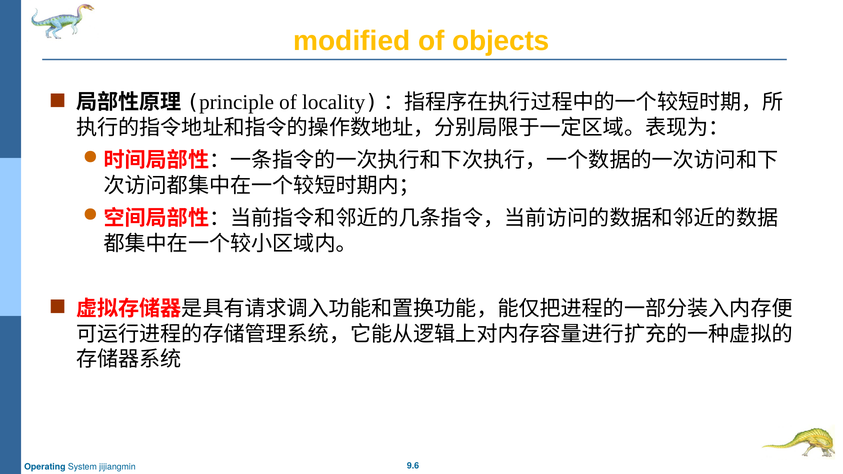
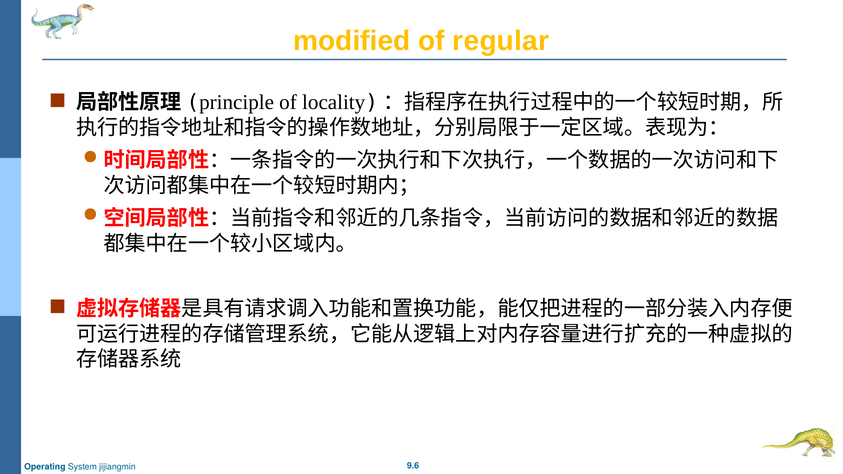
objects: objects -> regular (501, 41)
